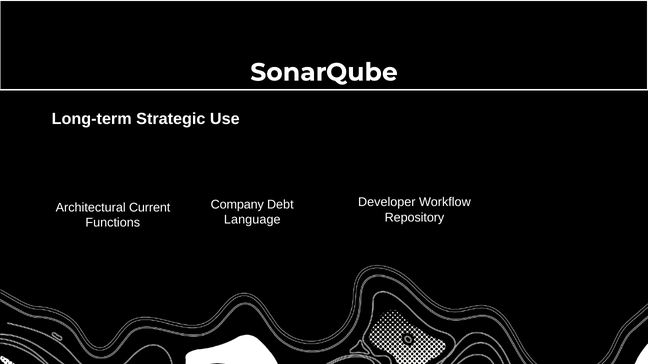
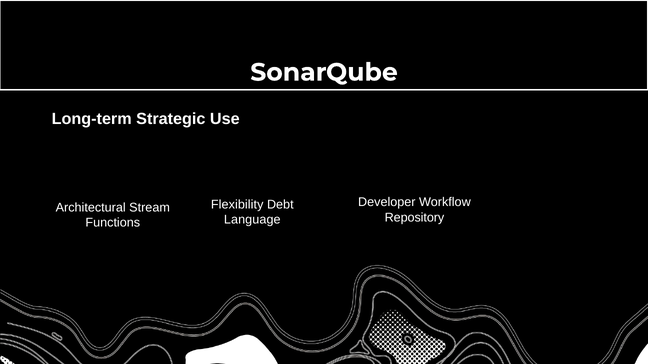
Company: Company -> Flexibility (237, 205)
Current: Current -> Stream (150, 208)
